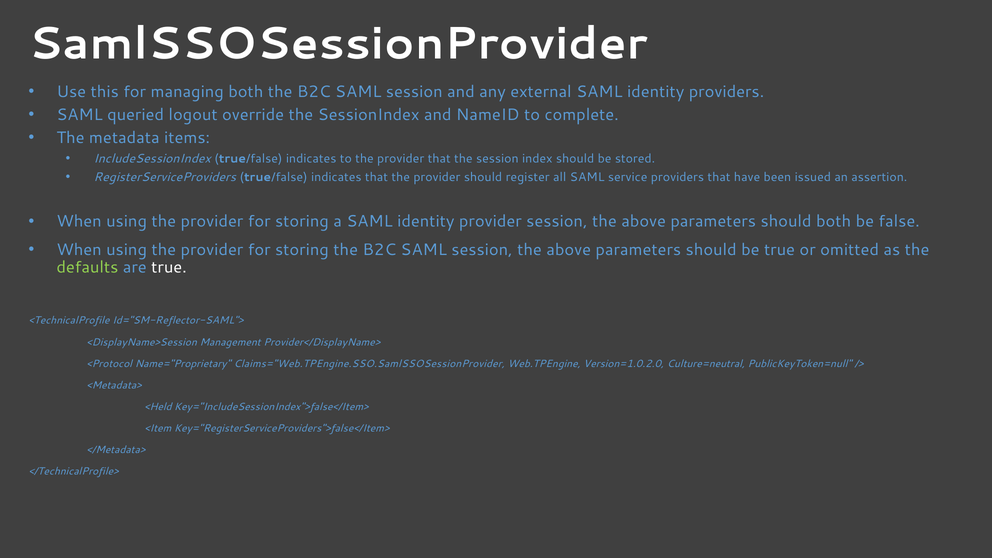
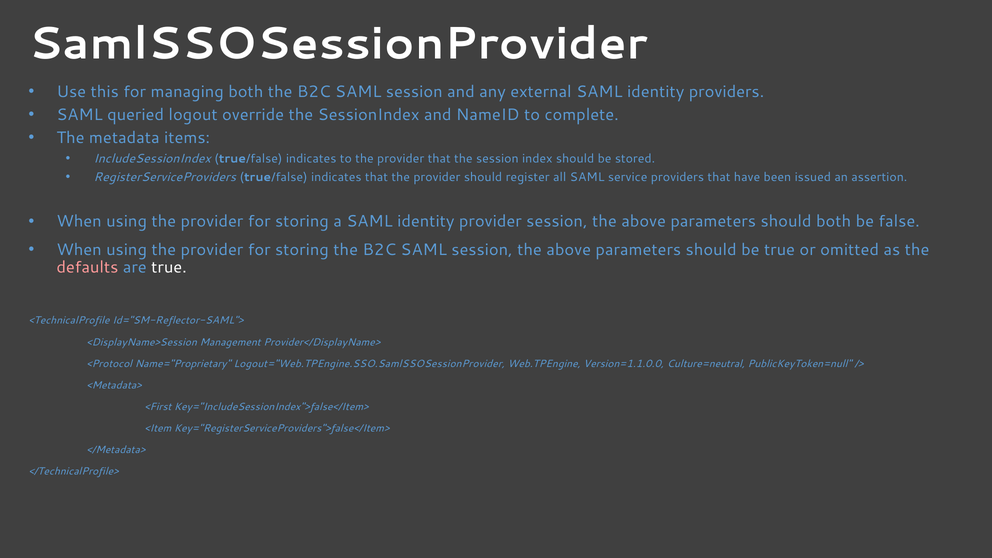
defaults colour: light green -> pink (87, 268)
Claims="Web.TPEngine.SSO.SamlSSOSessionProvider: Claims="Web.TPEngine.SSO.SamlSSOSessionProvider -> Logout="Web.TPEngine.SSO.SamlSSOSessionProvider (369, 364)
Version=1.0.2.0: Version=1.0.2.0 -> Version=1.1.0.0 (624, 364)
<Held: <Held -> <First (158, 407)
